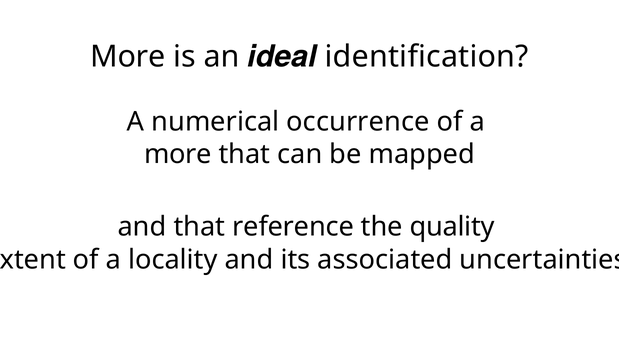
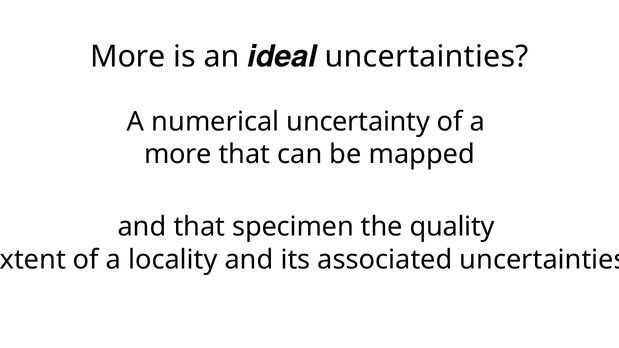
ideal identification: identification -> uncertainties (427, 57)
occurrence: occurrence -> uncertainty (358, 122)
reference: reference -> specimen (293, 227)
